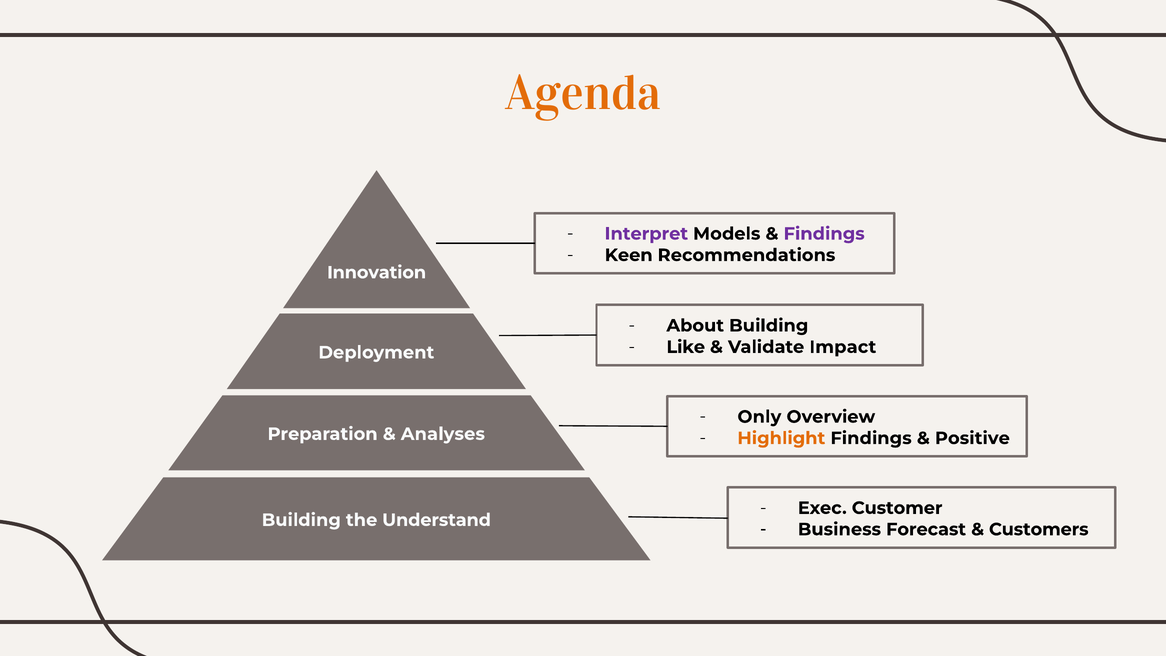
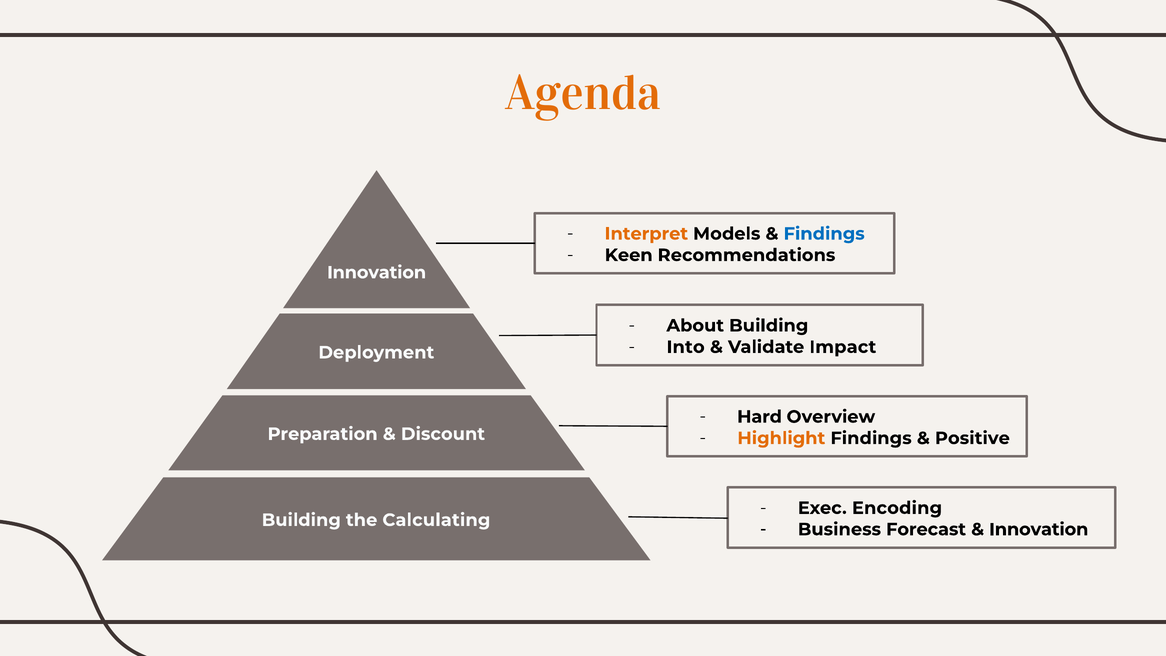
Interpret colour: purple -> orange (646, 234)
Findings colour: purple -> blue (824, 234)
Like: Like -> Into (686, 347)
Only: Only -> Hard (760, 417)
Analyses: Analyses -> Discount (443, 434)
Customer: Customer -> Encoding (897, 508)
Understand: Understand -> Calculating (436, 520)
Customers: Customers -> Innovation (1039, 529)
